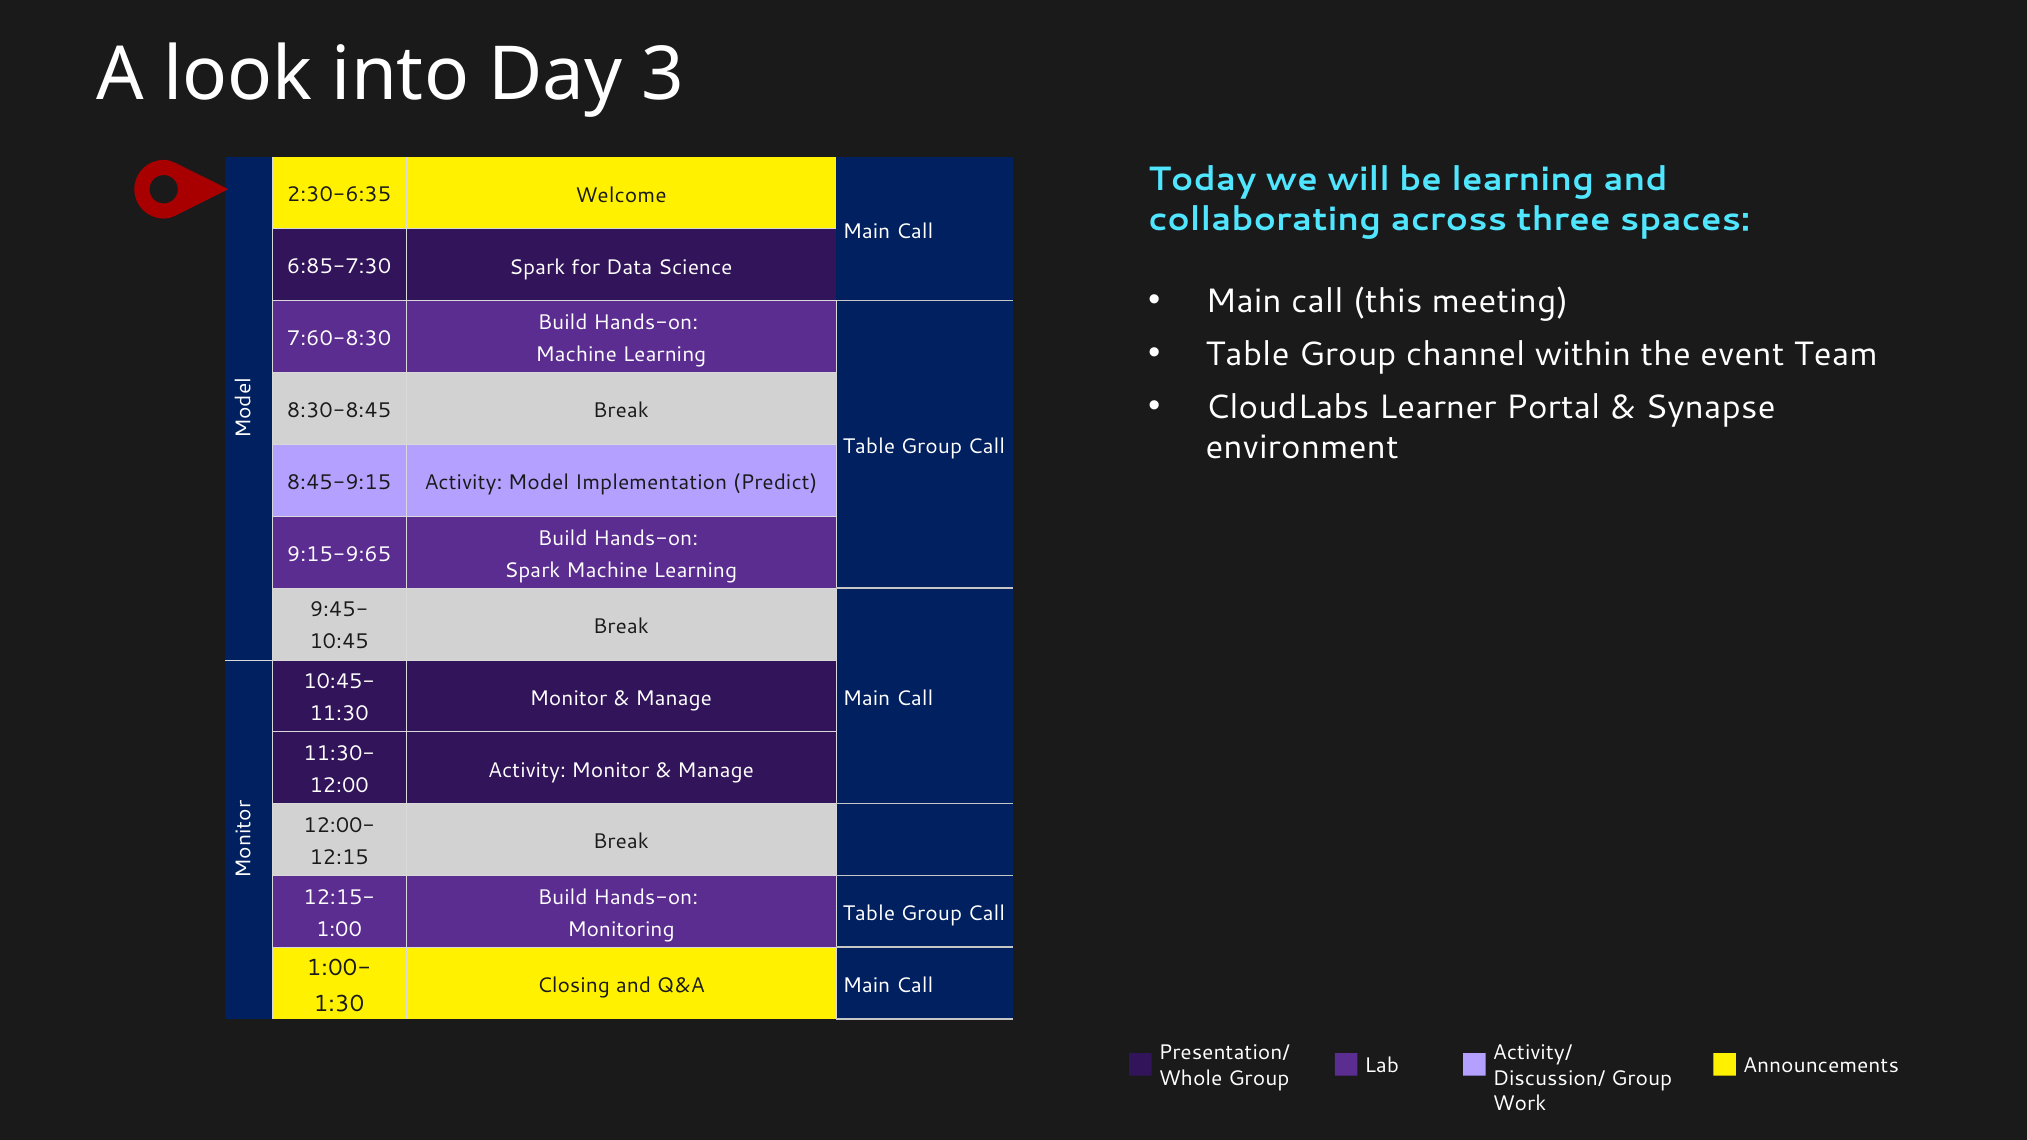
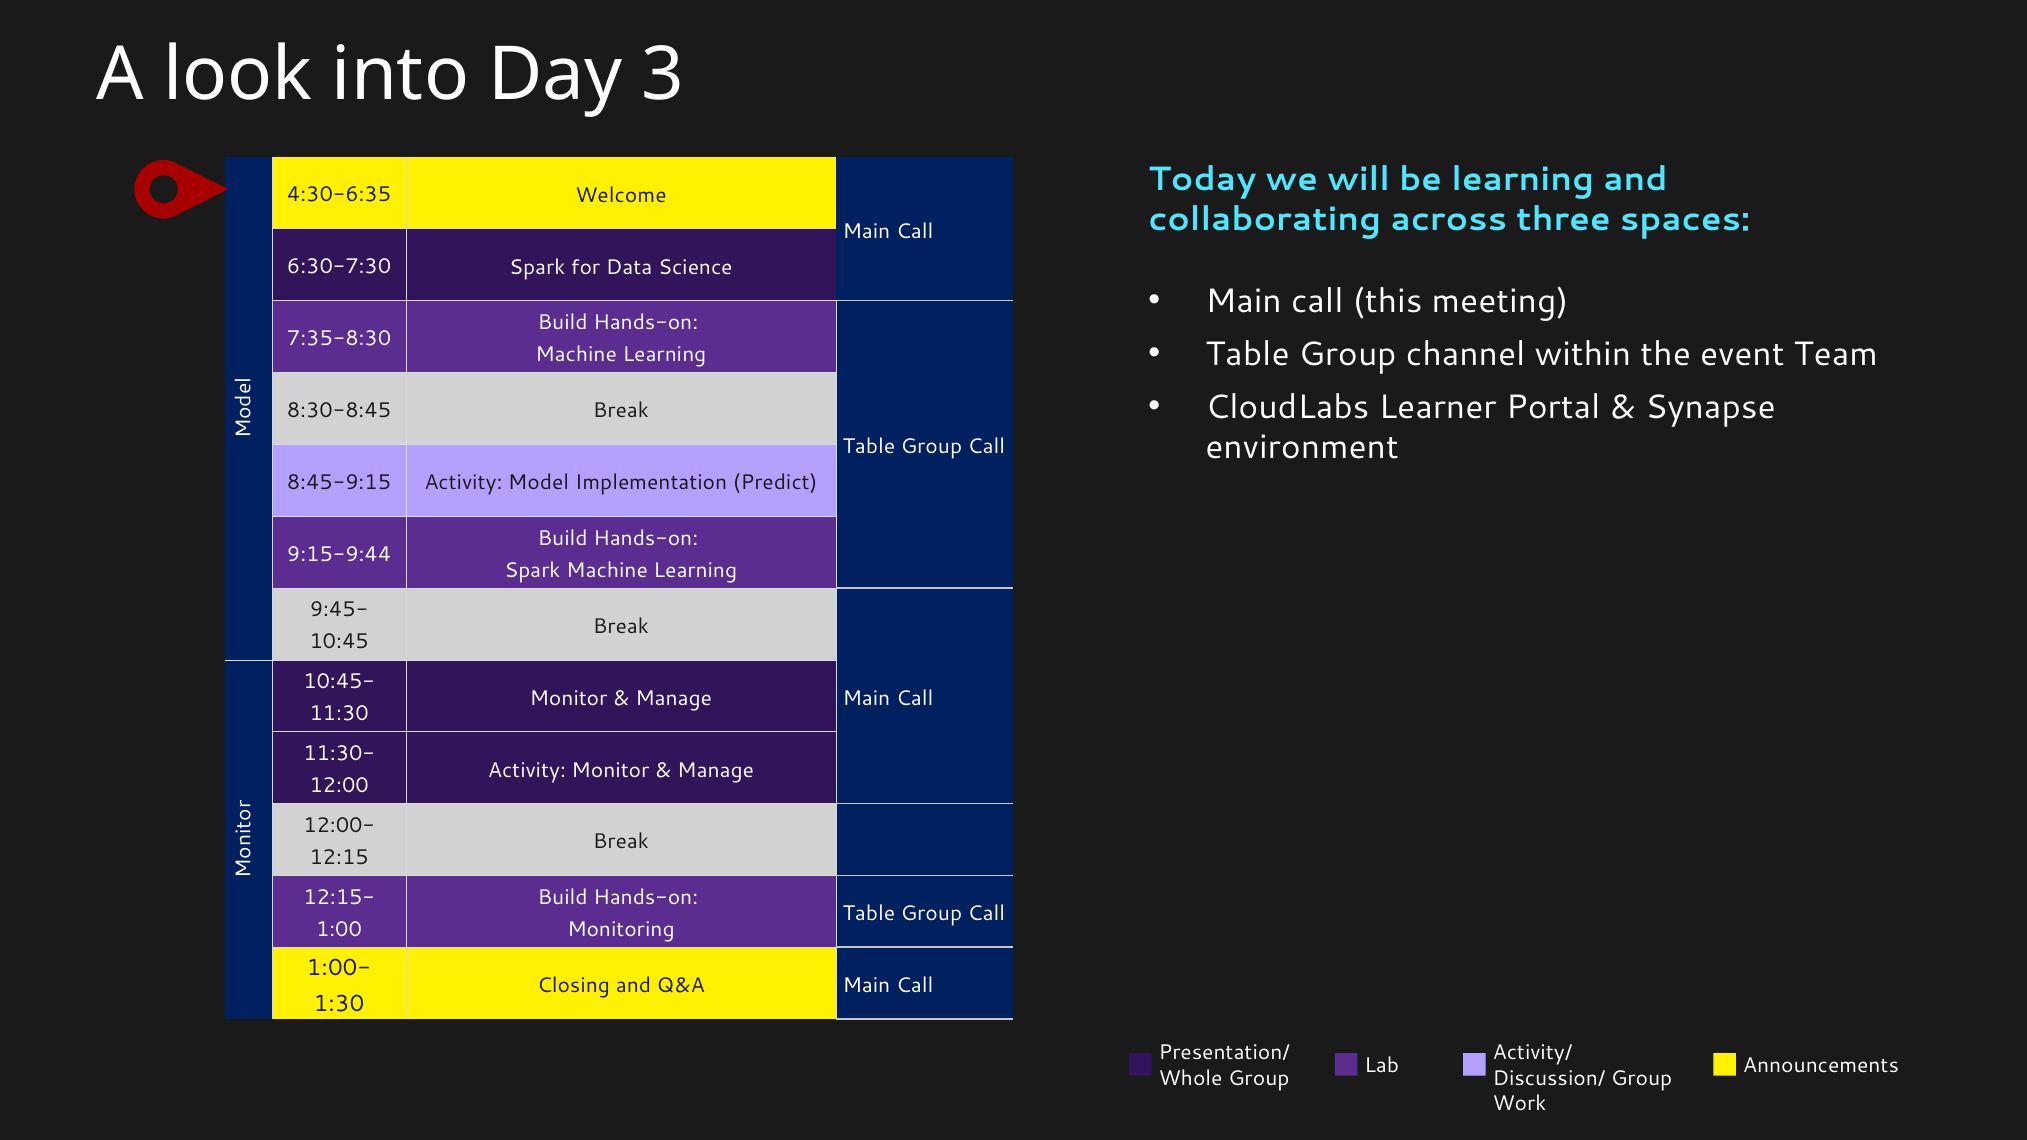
2:30-6:35: 2:30-6:35 -> 4:30-6:35 (339, 195)
6:85-7:30: 6:85-7:30 -> 6:30-7:30 (339, 267)
7:60-8:30: 7:60-8:30 -> 7:35-8:30 (339, 339)
9:15-9:65: 9:15-9:65 -> 9:15-9:44 (339, 554)
